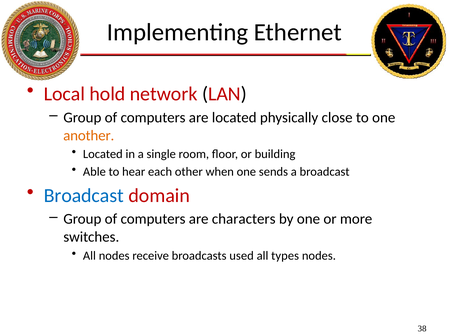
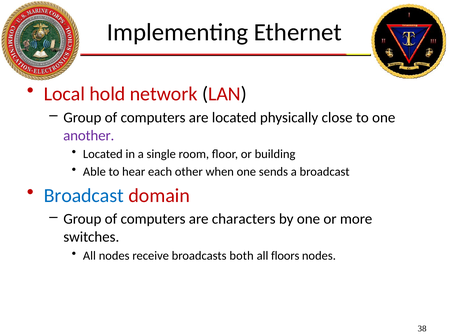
another colour: orange -> purple (89, 136)
used: used -> both (242, 256)
types: types -> floors (285, 256)
